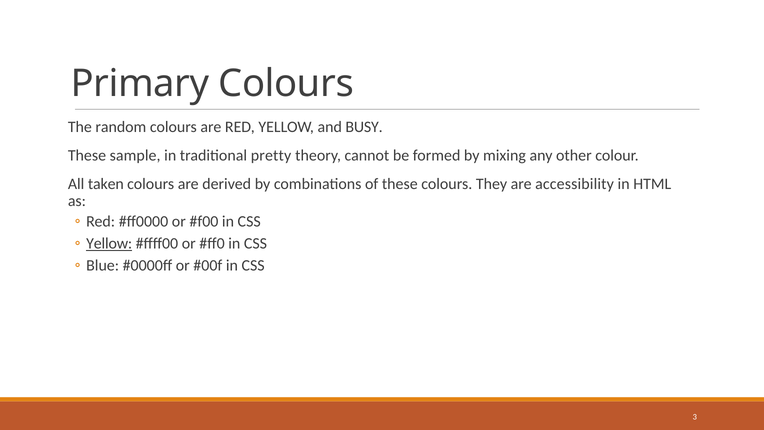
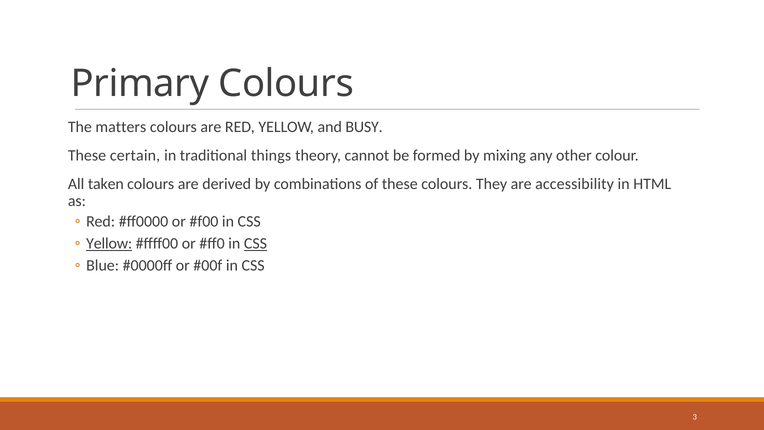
random: random -> matters (121, 127)
sample: sample -> certain (135, 155)
pretty: pretty -> things (271, 155)
CSS underline: none -> present (255, 243)
